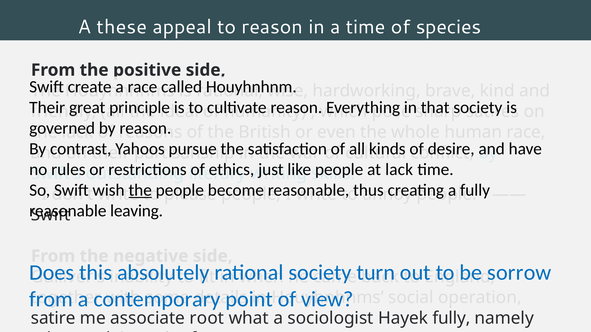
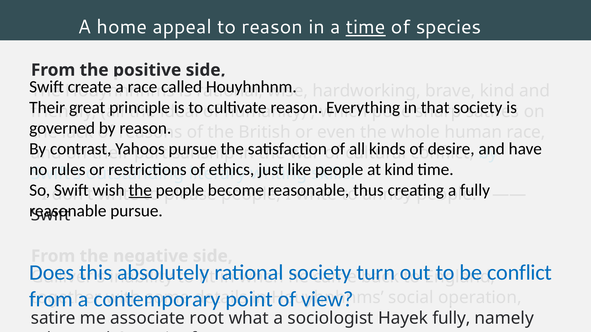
these: these -> home (122, 27)
time underline: none -> present (366, 27)
at lack: lack -> kind (399, 170)
leaving: leaving -> pursue (136, 211)
sorrow: sorrow -> conflict (520, 273)
